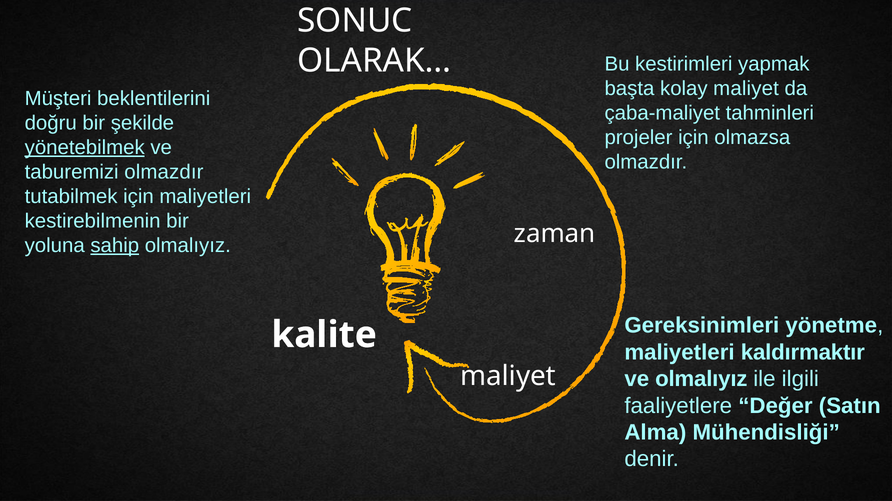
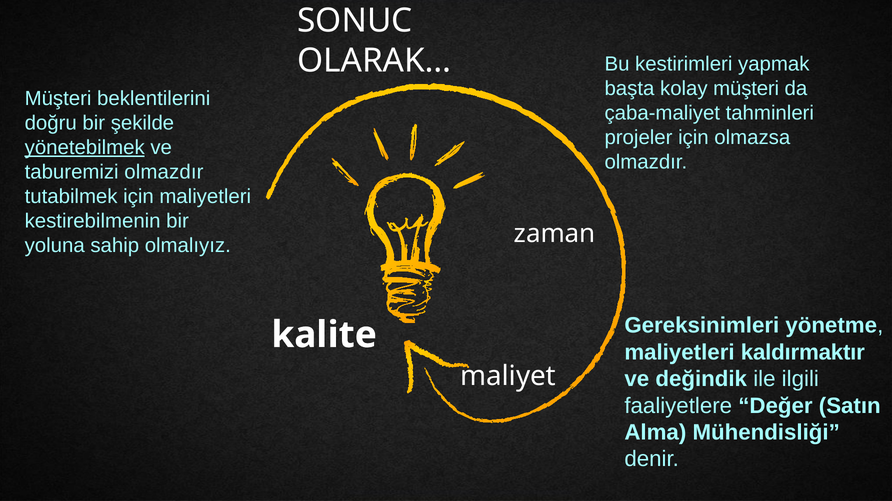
kolay maliyet: maliyet -> müşteri (746, 89)
sahip underline: present -> none (115, 246)
ve olmalıyız: olmalıyız -> değindik (701, 380)
